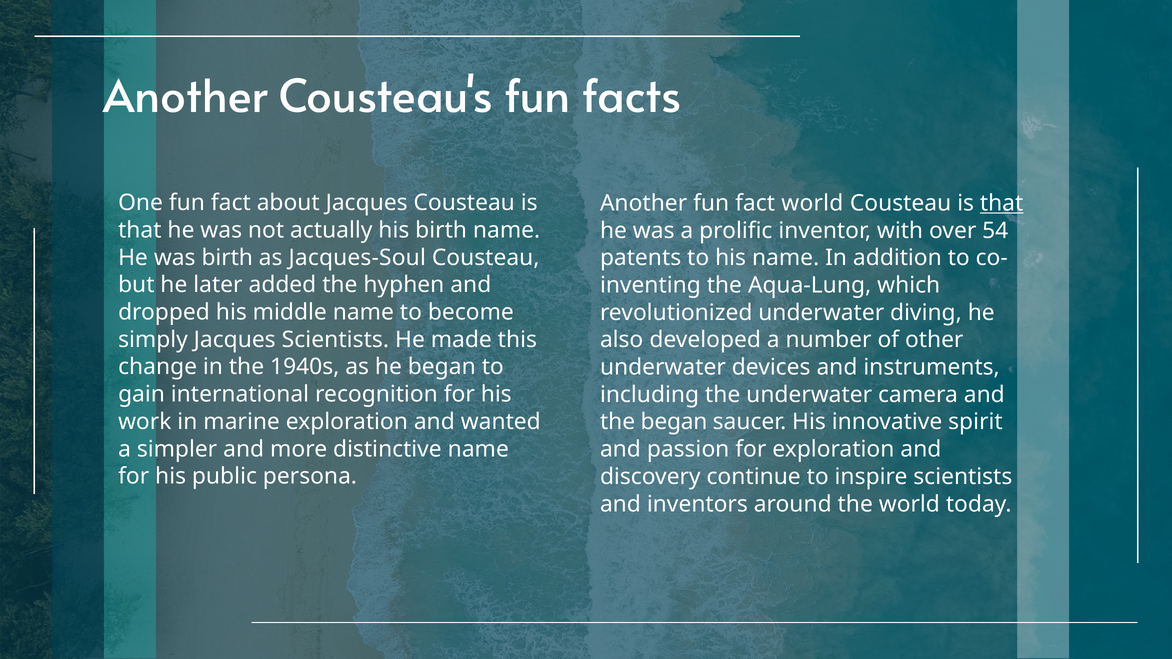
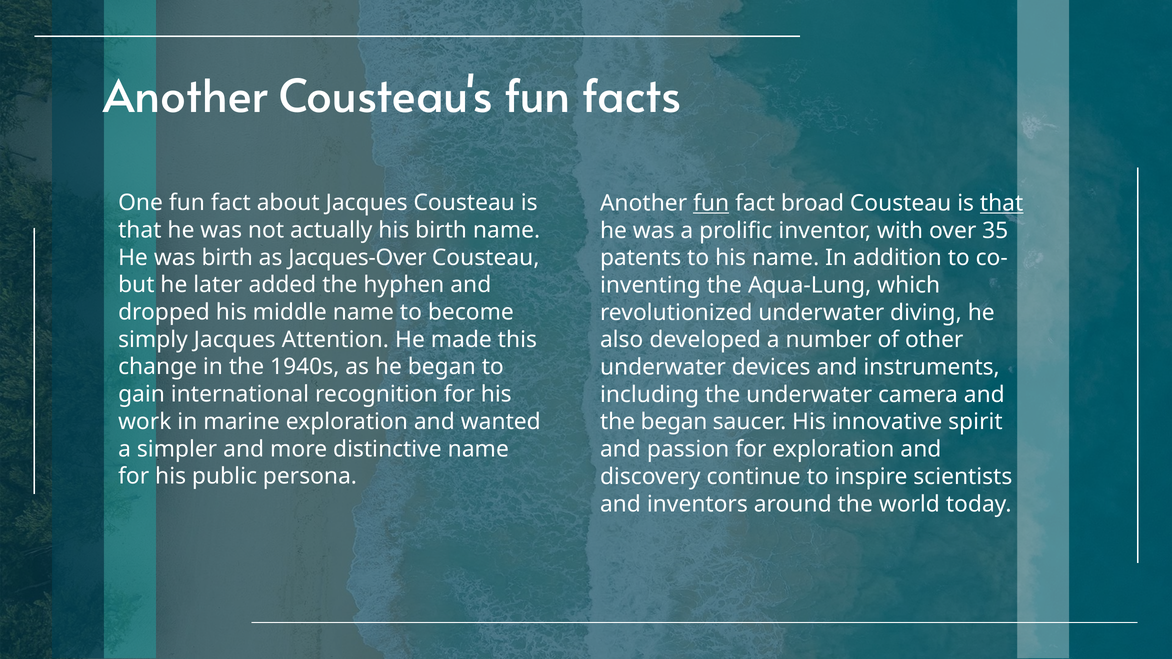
fun underline: none -> present (711, 203)
fact world: world -> broad (813, 203)
54: 54 -> 35 (995, 231)
Jacques-Soul: Jacques-Soul -> Jacques-Over (357, 258)
Jacques Scientists: Scientists -> Attention (335, 340)
